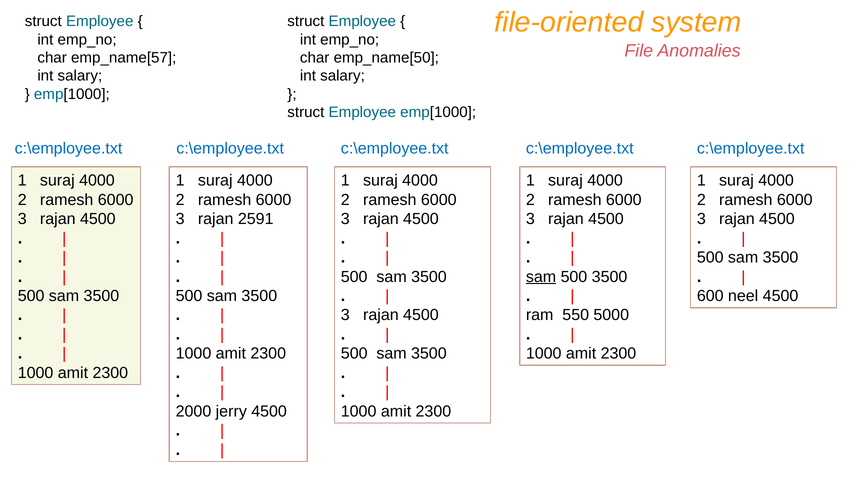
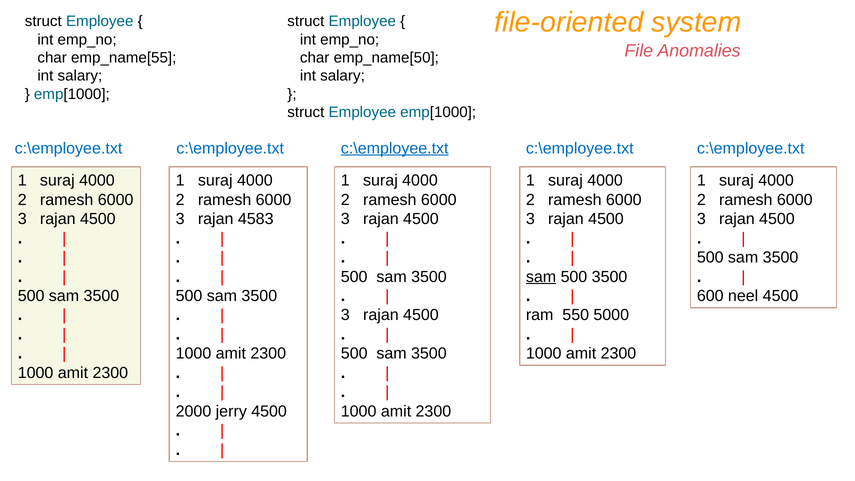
emp_name[57: emp_name[57 -> emp_name[55 (124, 58)
c:\employee.txt underline: none -> present (395, 148)
2591: 2591 -> 4583 (256, 219)
